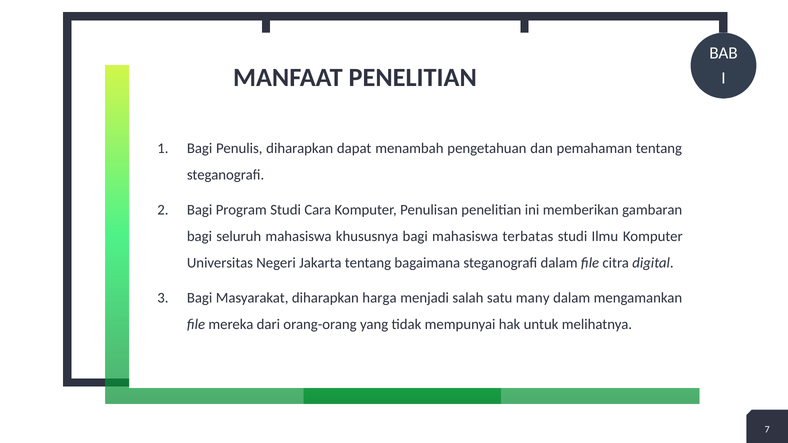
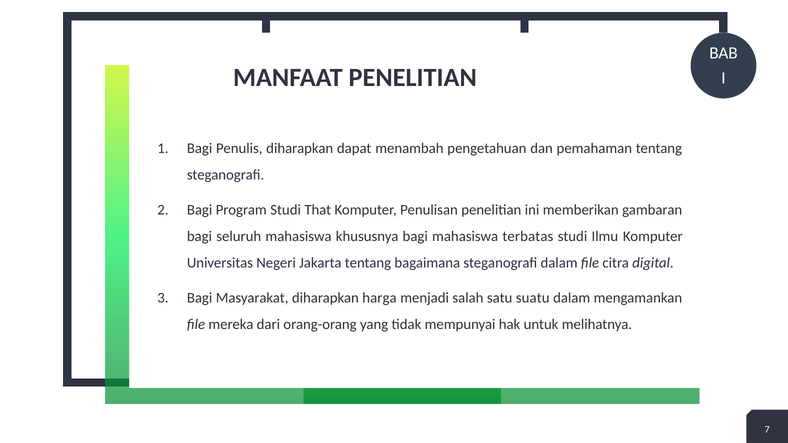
Cara: Cara -> That (318, 210)
many: many -> suatu (533, 298)
